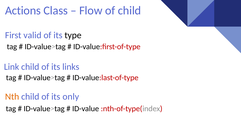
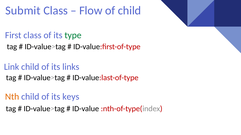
Actions: Actions -> Submit (23, 11)
First valid: valid -> class (32, 35)
type colour: black -> green (73, 35)
only: only -> keys (71, 97)
